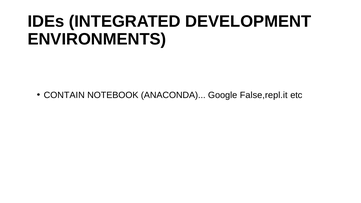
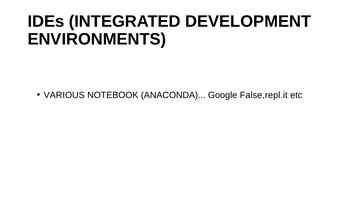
CONTAIN: CONTAIN -> VARIOUS (64, 95)
